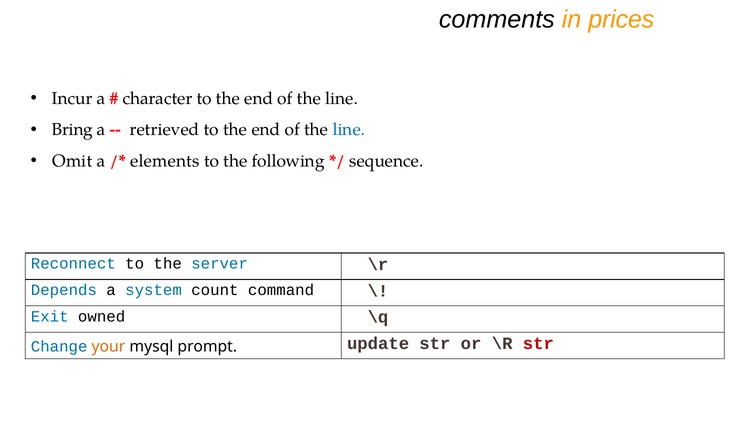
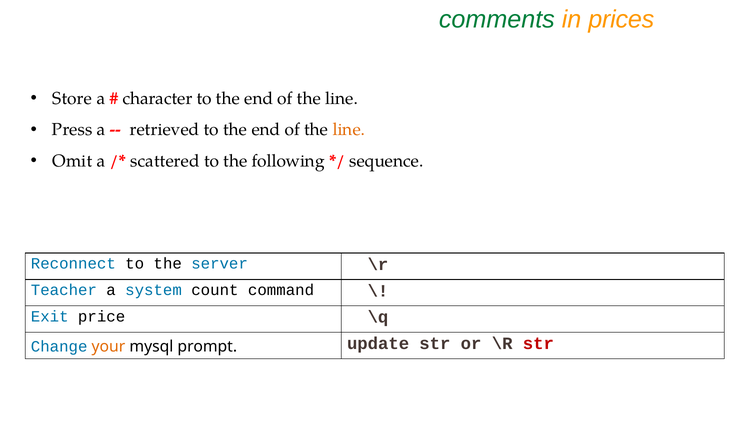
comments colour: black -> green (497, 20)
Incur: Incur -> Store (72, 99)
Bring: Bring -> Press (72, 130)
line colour: blue -> orange (349, 130)
elements: elements -> scattered (165, 161)
Depends: Depends -> Teacher (64, 290)
owned: owned -> price (102, 317)
